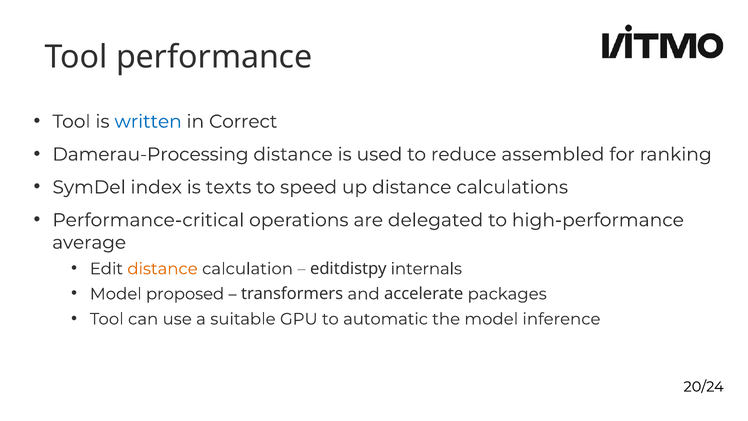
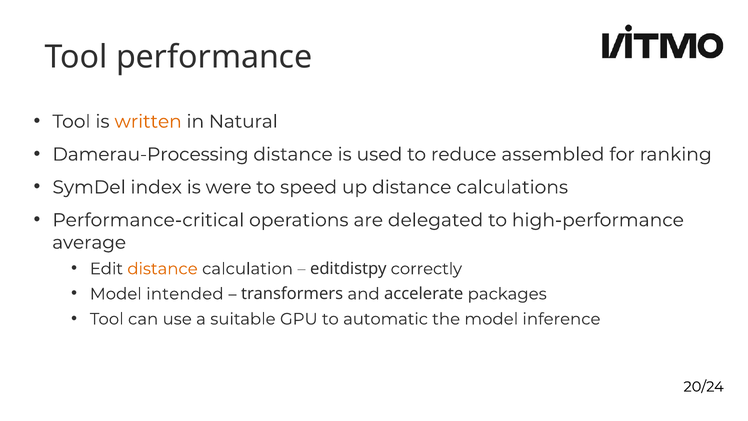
written colour: blue -> orange (148, 121)
Correct: Correct -> Natural (243, 121)
texts: texts -> were (229, 187)
internals: internals -> correctly (426, 269)
proposed: proposed -> intended (185, 294)
